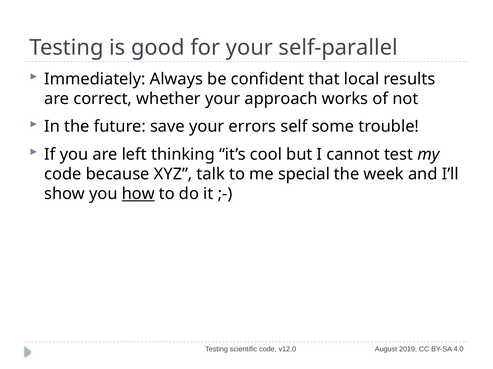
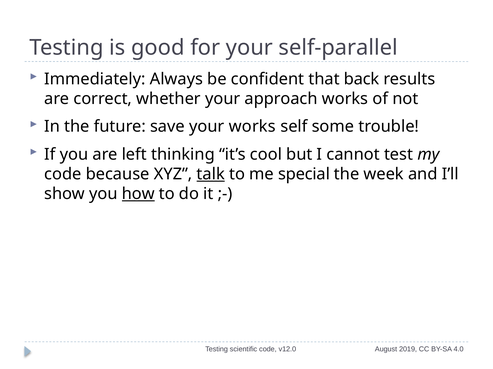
local: local -> back (362, 79)
your errors: errors -> works (252, 127)
talk underline: none -> present (211, 174)
